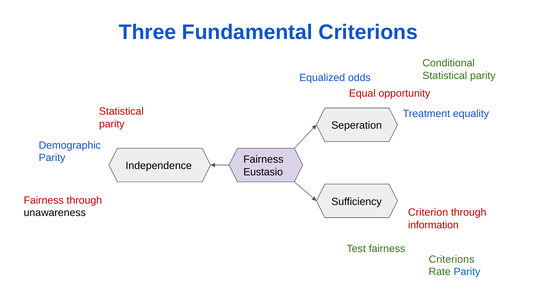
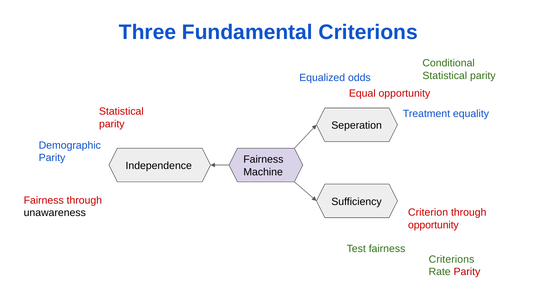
Eustasio: Eustasio -> Machine (263, 172)
information: information -> opportunity (433, 225)
Parity colour: blue -> red (467, 272)
